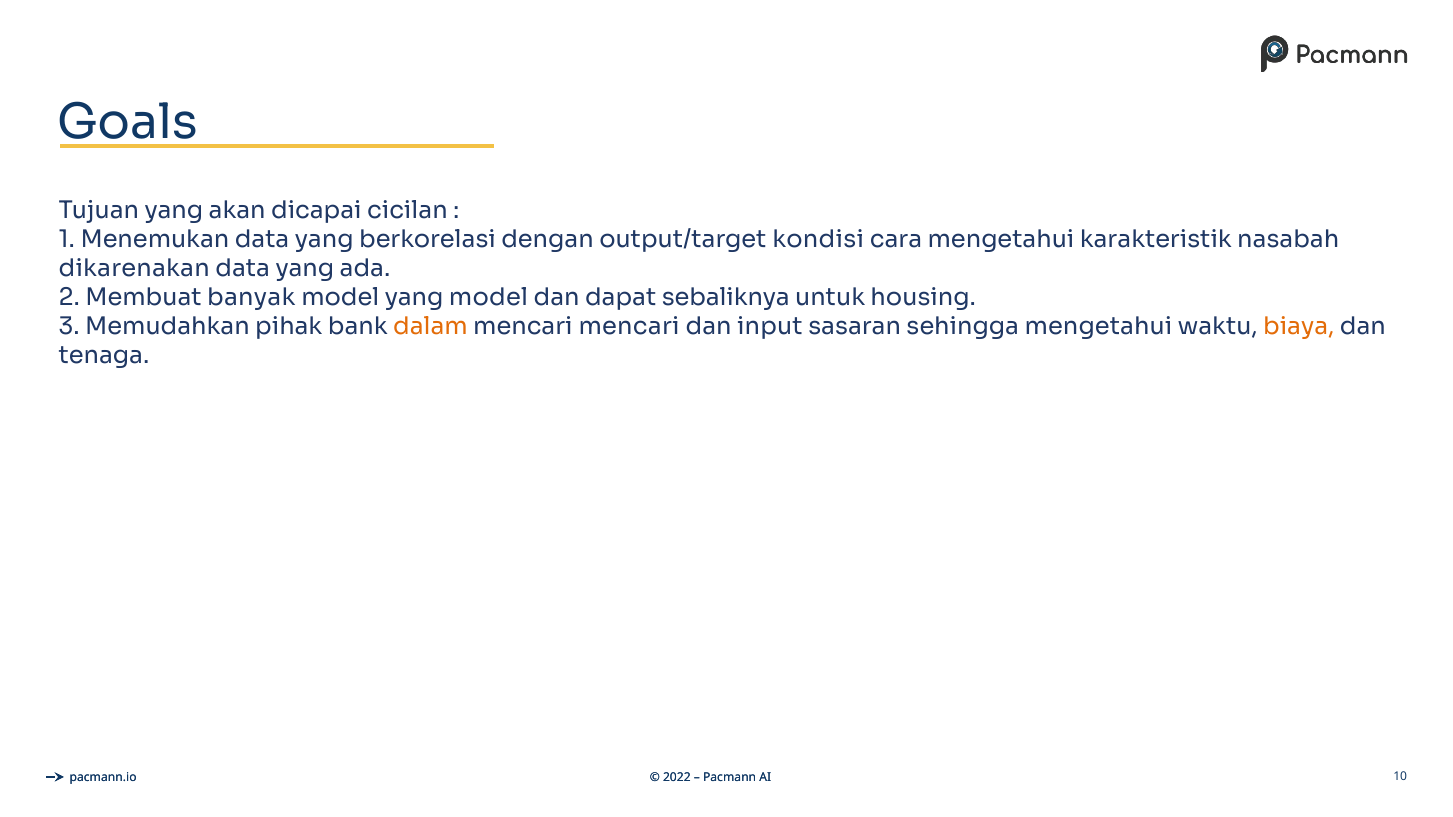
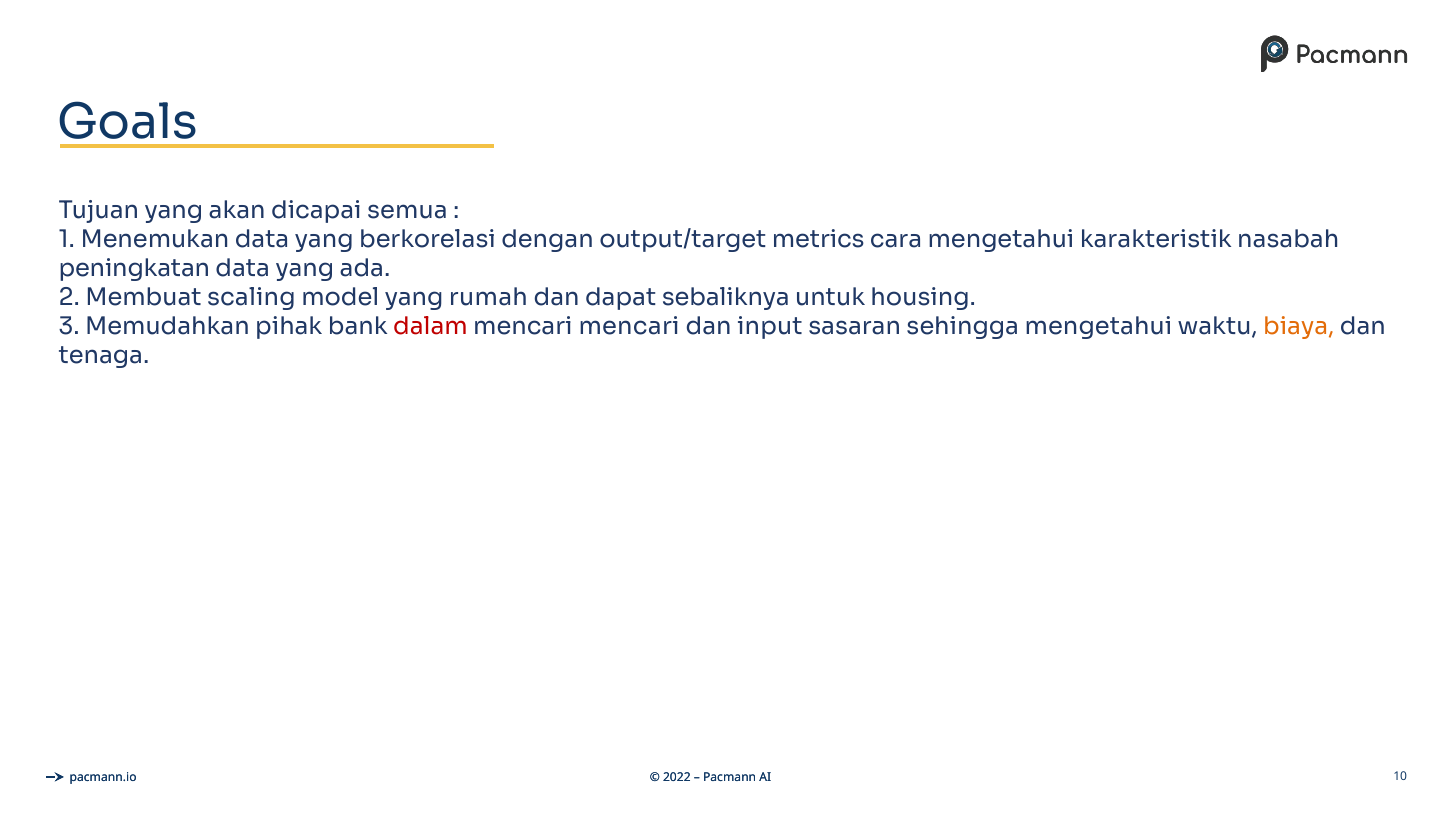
cicilan: cicilan -> semua (407, 210)
kondisi: kondisi -> metrics (818, 239)
dikarenakan: dikarenakan -> peningkatan (134, 269)
banyak: banyak -> scaling (251, 298)
yang model: model -> rumah (488, 298)
dalam colour: orange -> red (431, 327)
